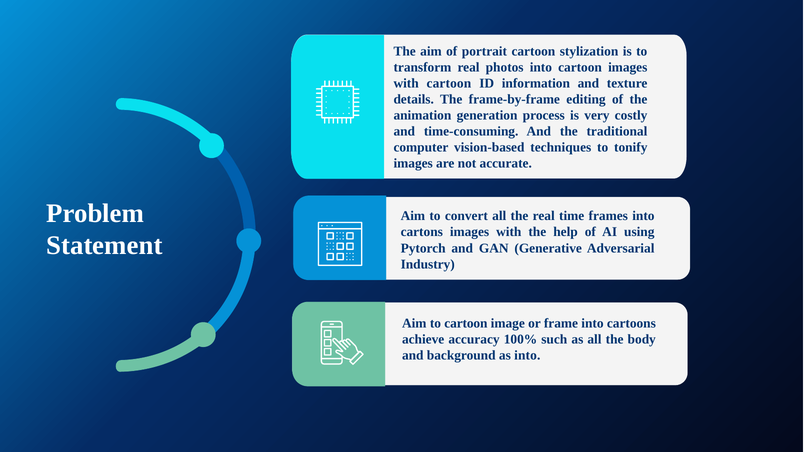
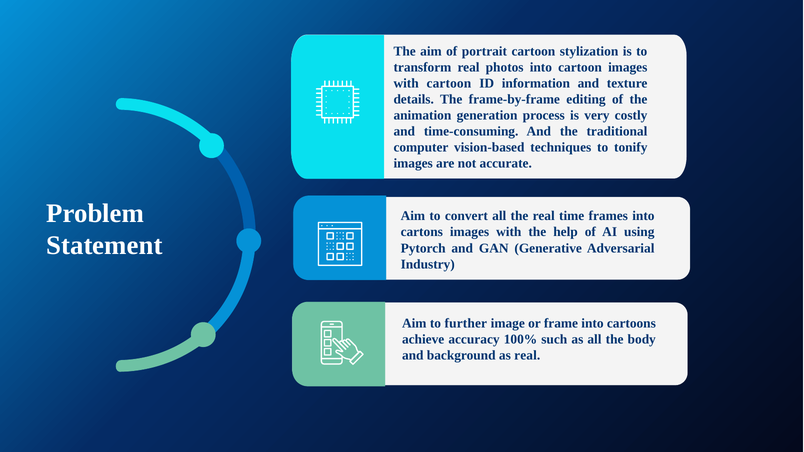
to cartoon: cartoon -> further (466, 323)
as into: into -> real (527, 355)
